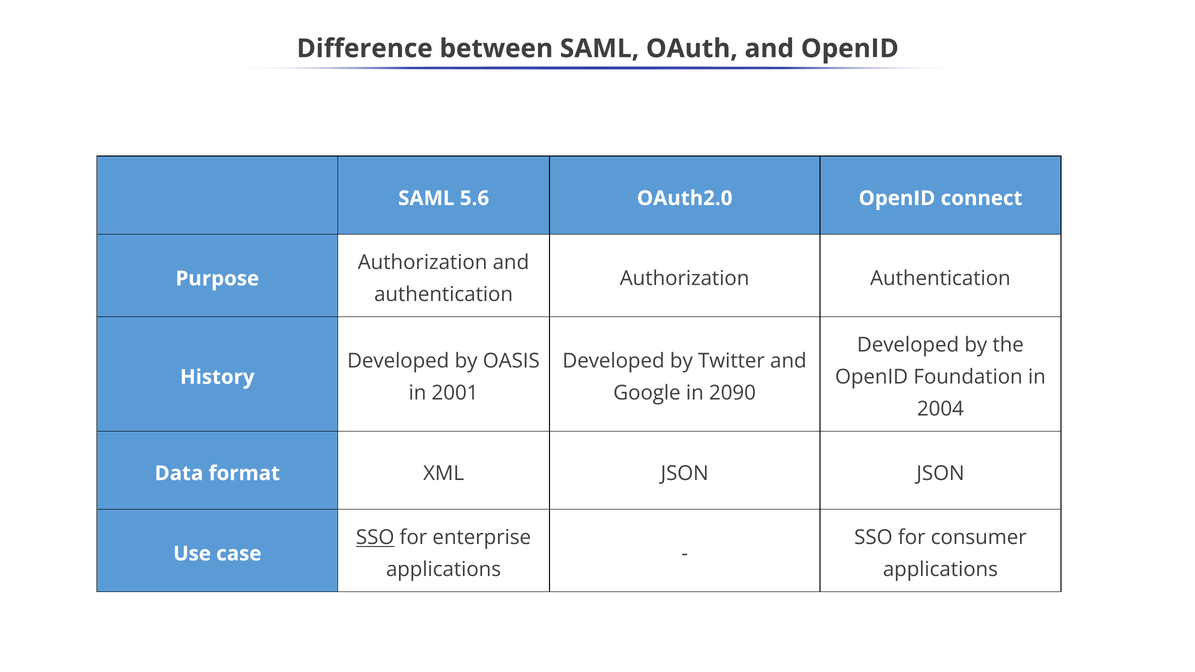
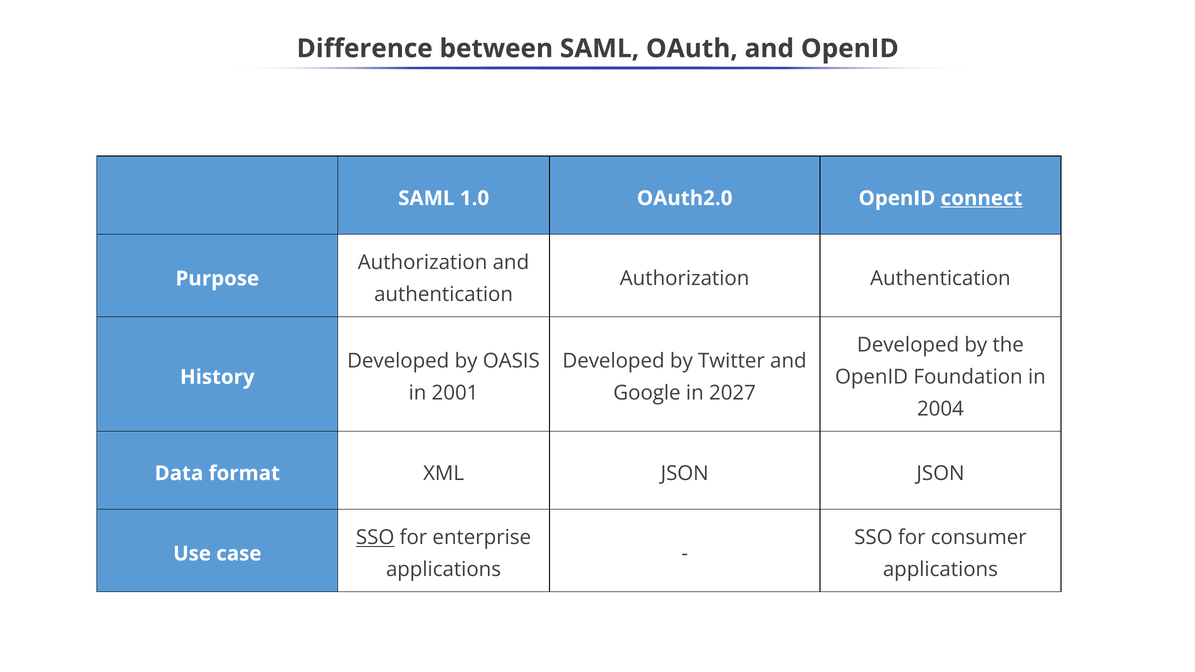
5.6: 5.6 -> 1.0 (474, 198)
connect underline: none -> present (982, 198)
2090: 2090 -> 2027 (732, 393)
